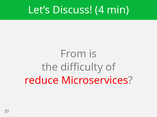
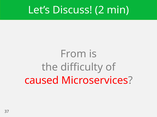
4: 4 -> 2 (100, 10)
reduce: reduce -> caused (42, 81)
